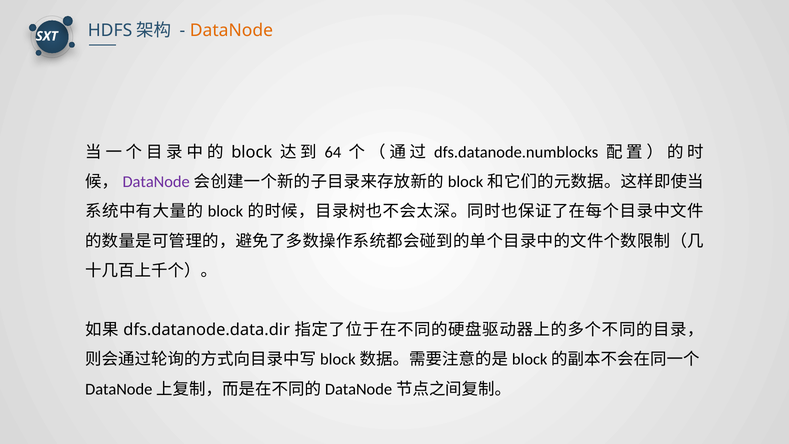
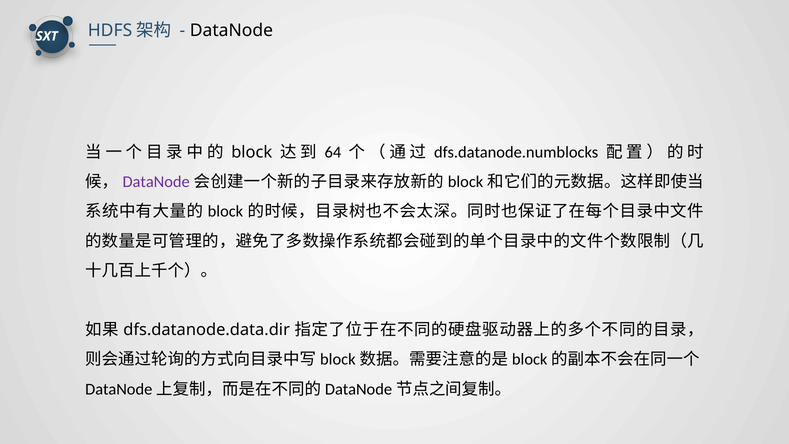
DataNode colour: orange -> black (231, 30)
